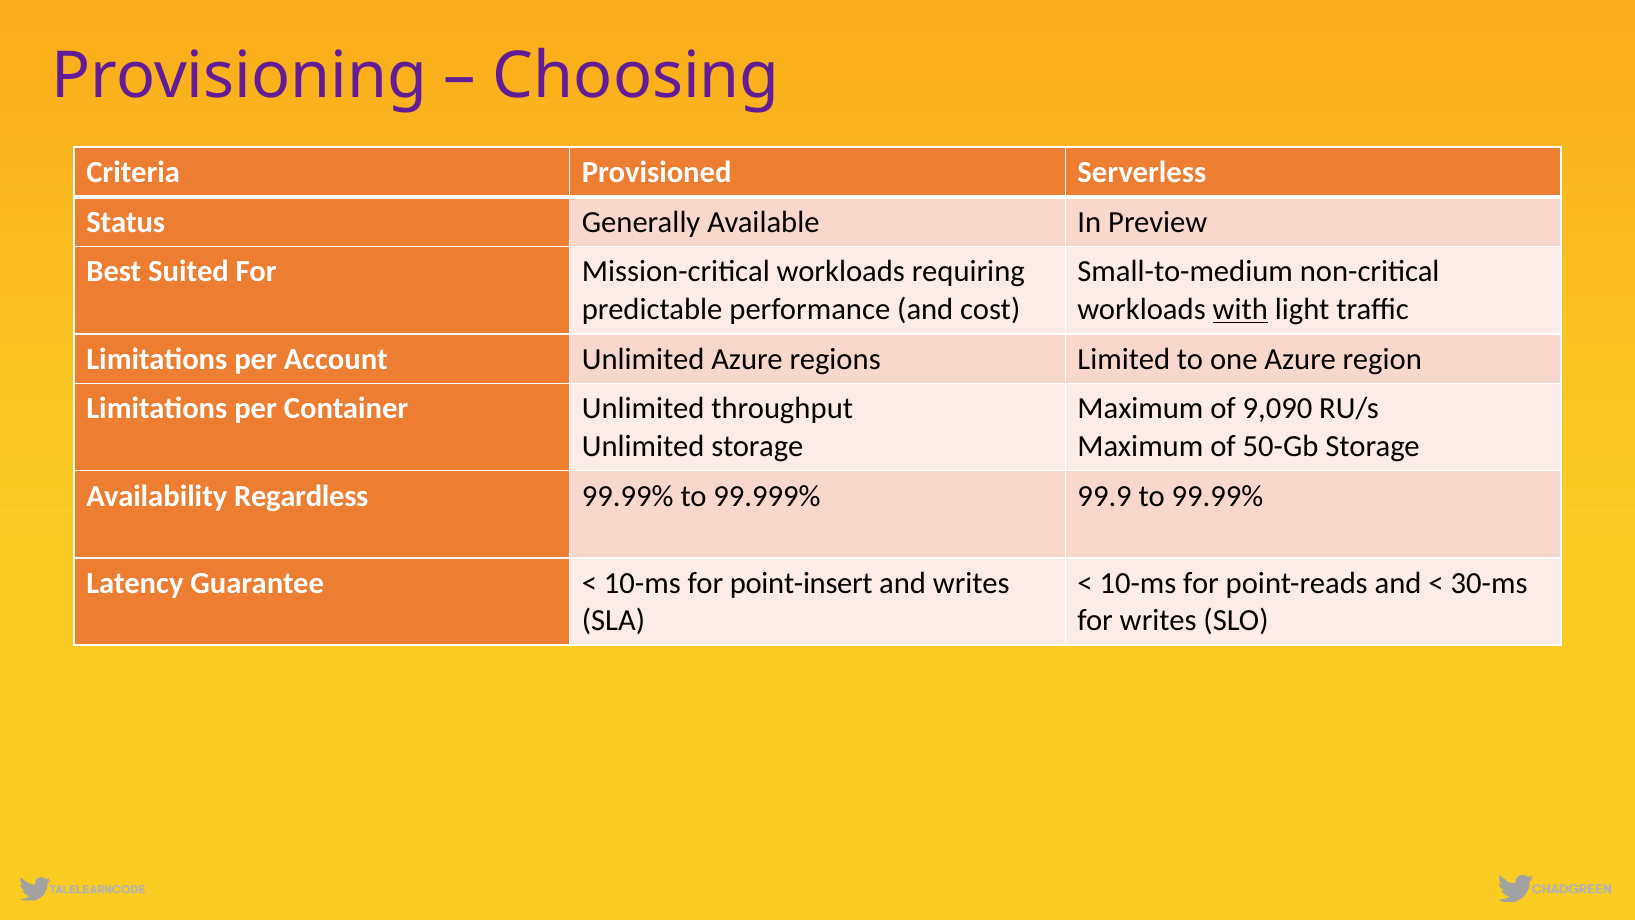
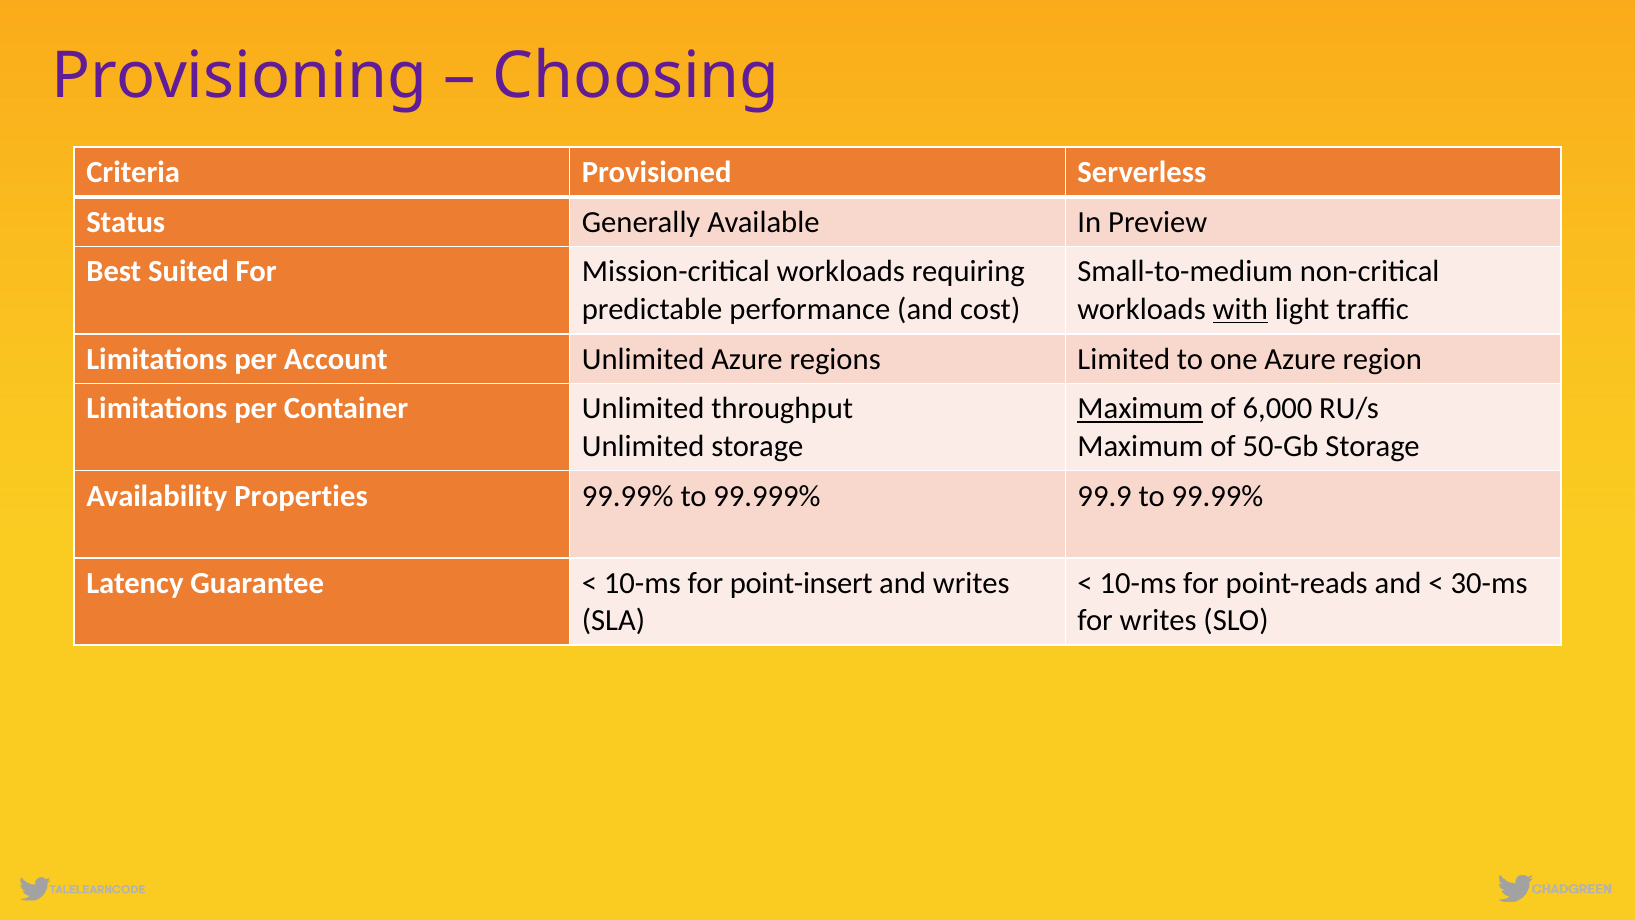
Maximum underline: none -> present (1140, 409)
9,090: 9,090 -> 6,000 (1278, 409)
Regardless: Regardless -> Properties (301, 496)
